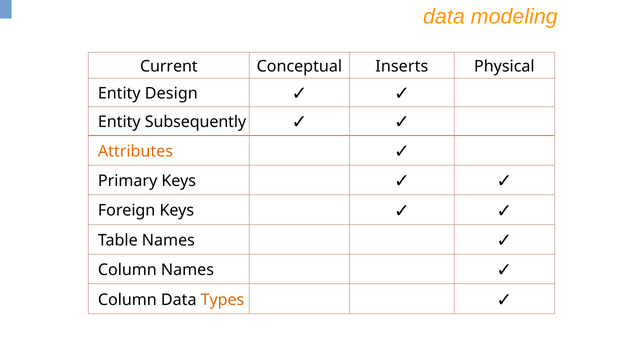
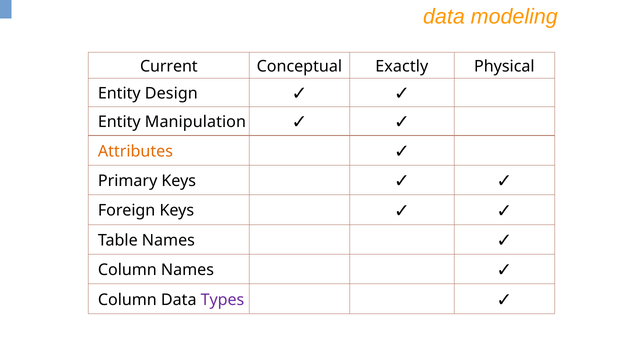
Inserts: Inserts -> Exactly (402, 66)
Subsequently: Subsequently -> Manipulation (195, 122)
Types colour: orange -> purple (222, 299)
